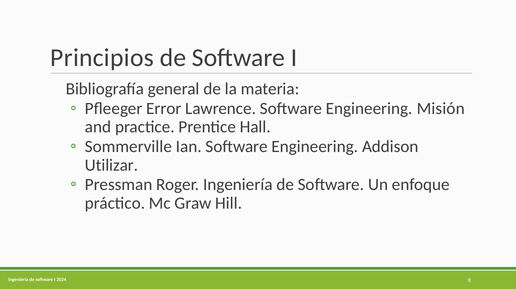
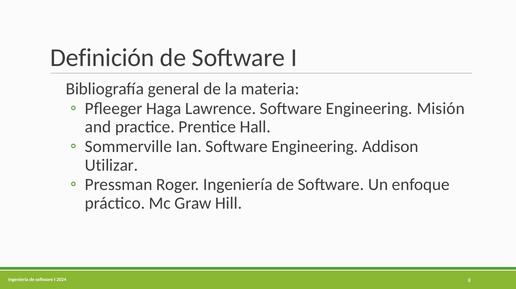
Principios: Principios -> Definición (102, 58)
Error: Error -> Haga (164, 108)
